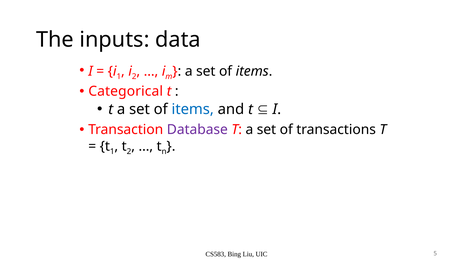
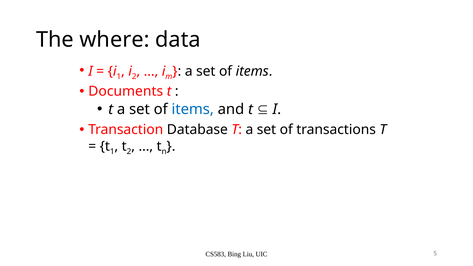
inputs: inputs -> where (114, 40)
Categorical: Categorical -> Documents (126, 91)
Database colour: purple -> black (197, 130)
